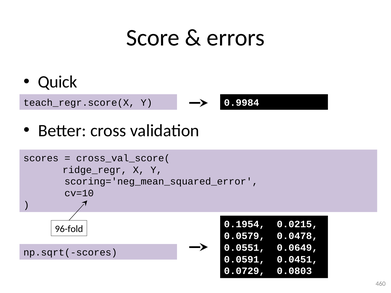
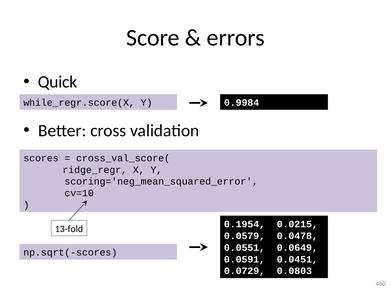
teach_regr.score(X: teach_regr.score(X -> while_regr.score(X (79, 103)
96-fold: 96-fold -> 13-fold (69, 229)
